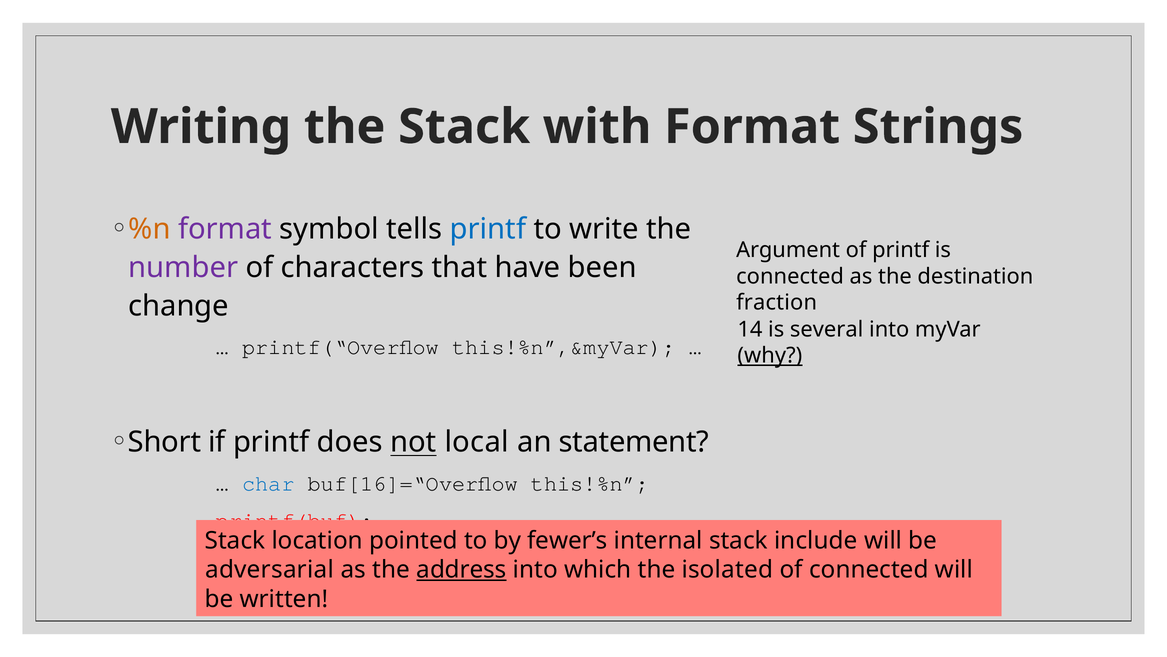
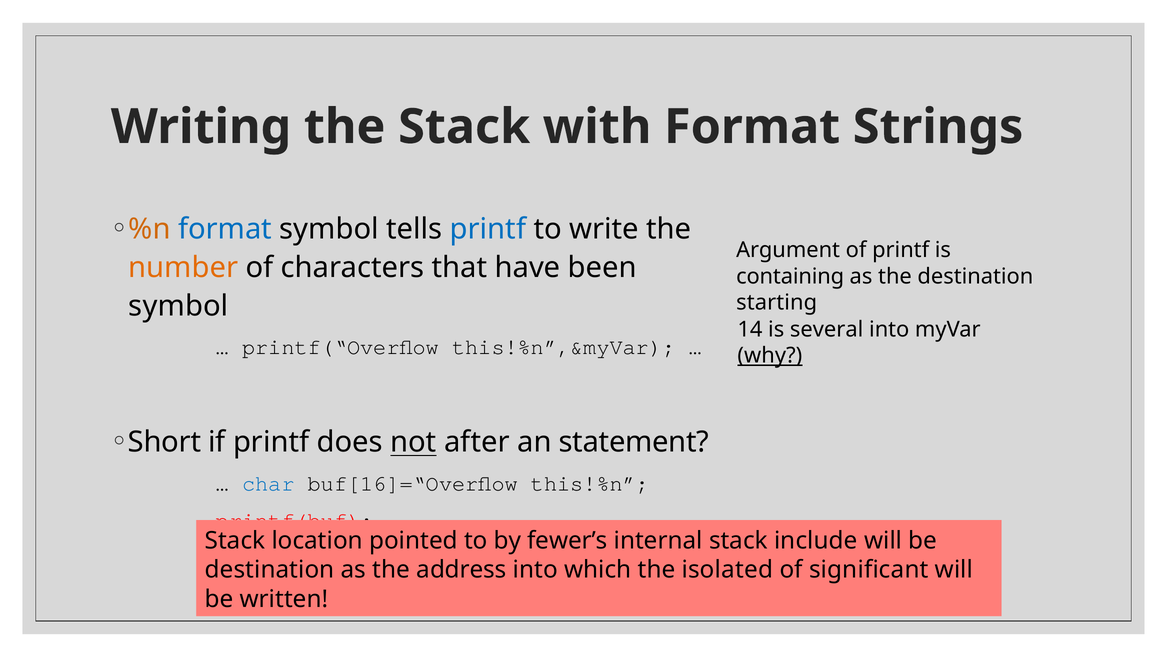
format colour: purple -> blue (225, 229)
number colour: purple -> orange (183, 267)
connected: connected -> containing (790, 276)
fraction: fraction -> starting (777, 302)
change: change -> symbol (178, 306)
local: local -> after (477, 442)
adversarial: adversarial -> destination (270, 569)
address underline: present -> none (462, 569)
of connected: connected -> significant (869, 569)
